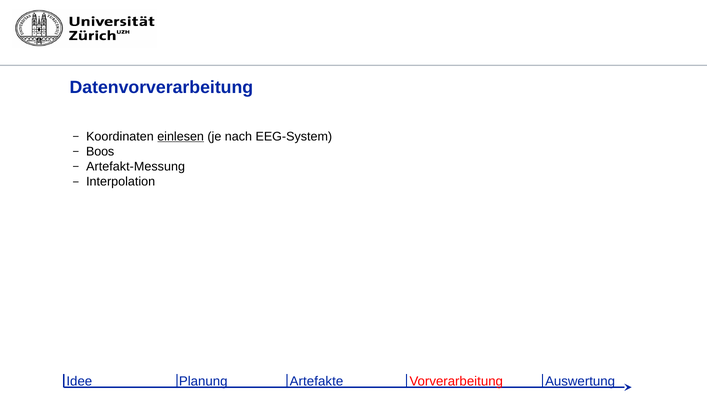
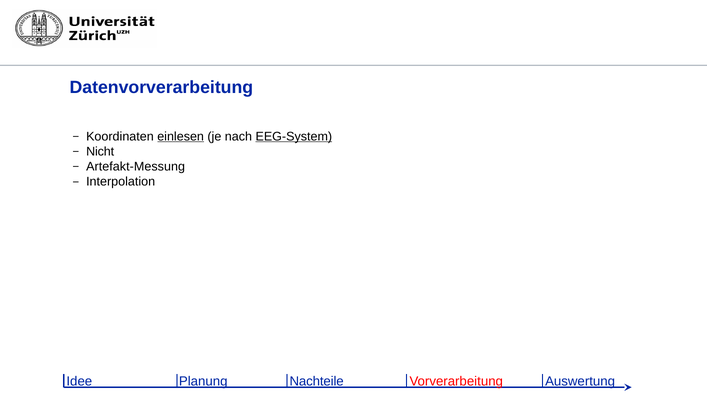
EEG-System underline: none -> present (294, 136)
Boos: Boos -> Nicht (100, 151)
Artefakte: Artefakte -> Nachteile (317, 381)
